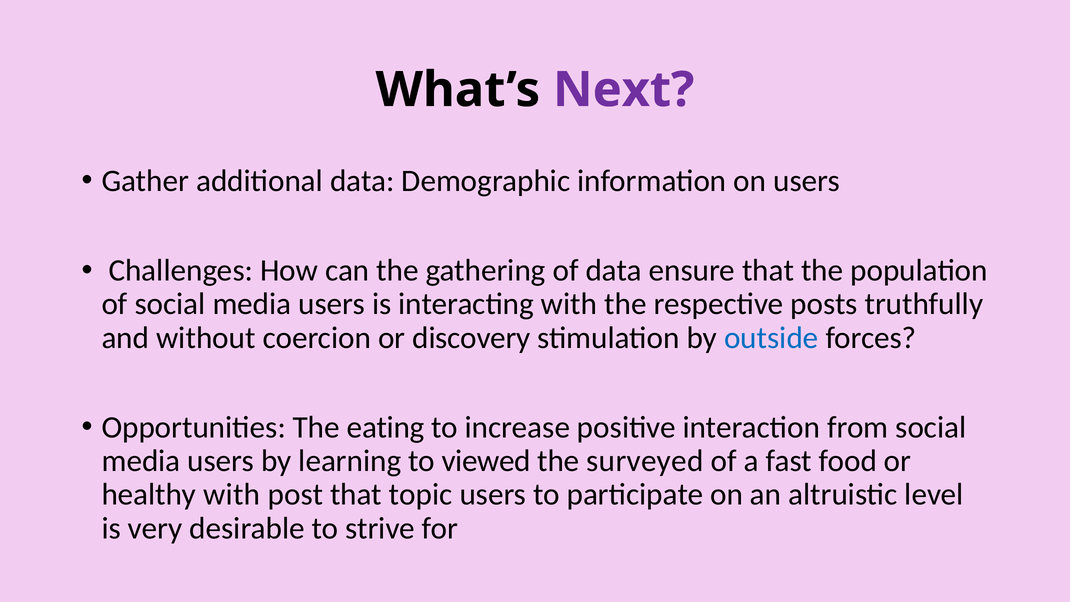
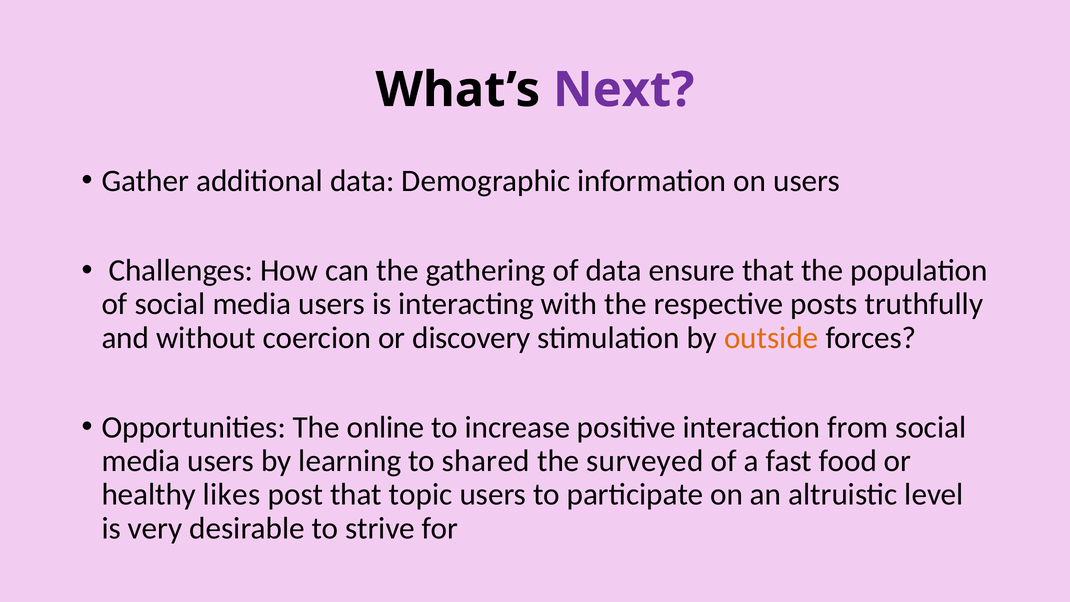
outside colour: blue -> orange (771, 338)
eating: eating -> online (386, 427)
viewed: viewed -> shared (486, 461)
healthy with: with -> likes (232, 495)
